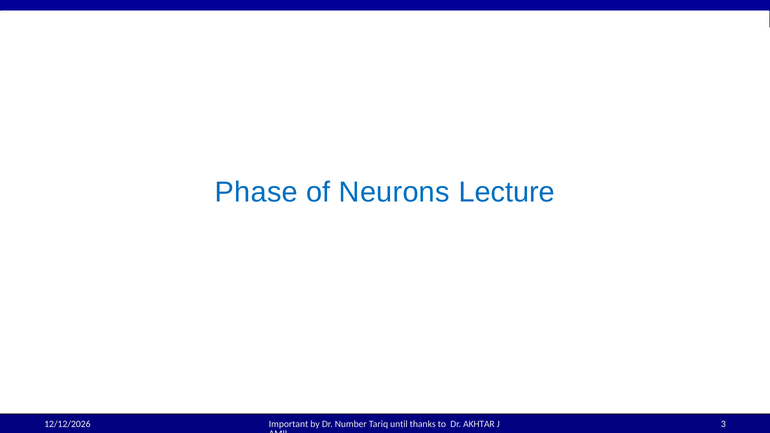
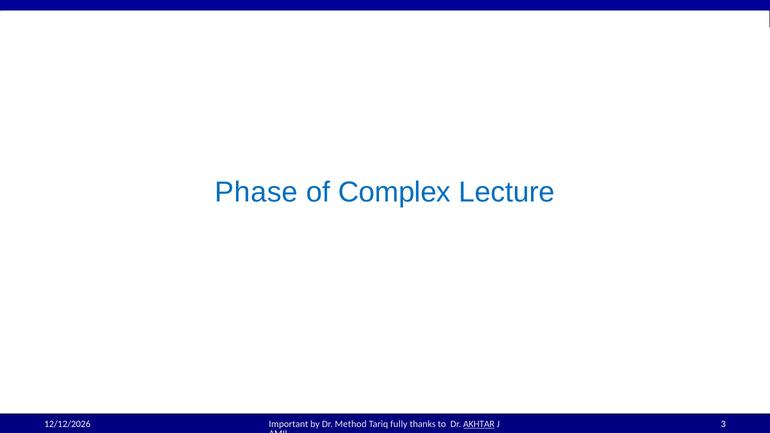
Neurons: Neurons -> Complex (395, 192)
Number: Number -> Method (351, 424)
until: until -> fully (399, 424)
AKHTAR underline: none -> present (479, 424)
